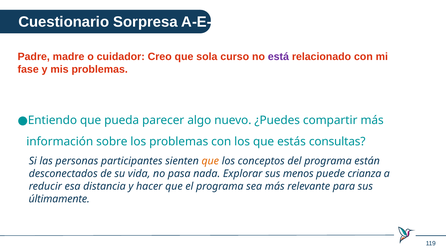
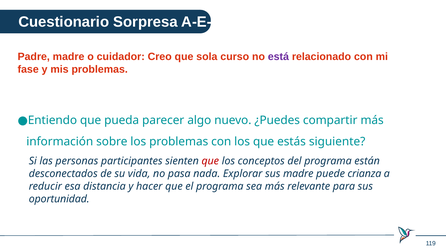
consultas: consultas -> siguiente (337, 141)
que colour: orange -> red (210, 161)
sus menos: menos -> madre (298, 174)
últimamente: últimamente -> oportunidad (59, 199)
